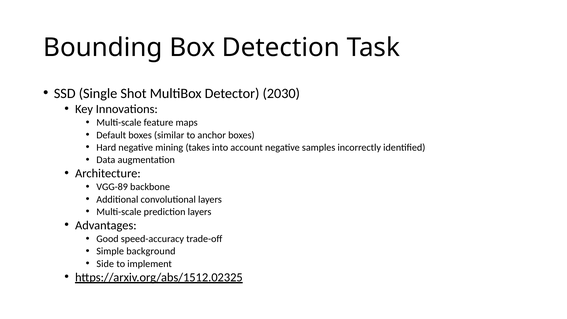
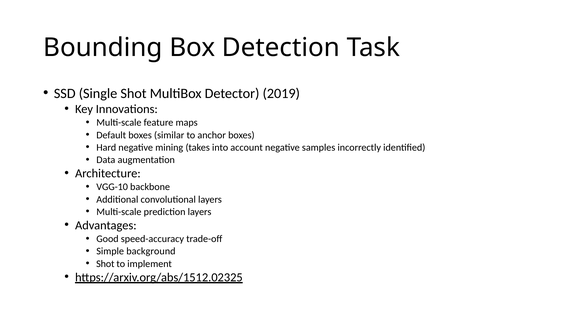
2030: 2030 -> 2019 (281, 93)
VGG-89: VGG-89 -> VGG-10 (112, 187)
Side: Side -> Shot (105, 264)
